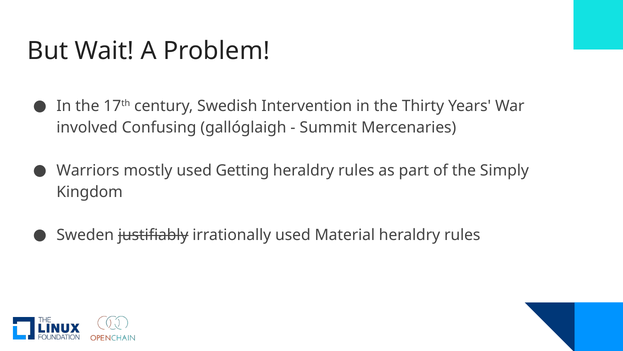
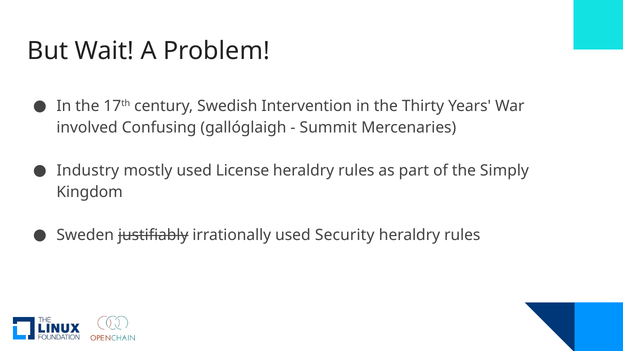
Warriors: Warriors -> Industry (88, 170)
Getting: Getting -> License (242, 170)
Material: Material -> Security (345, 235)
